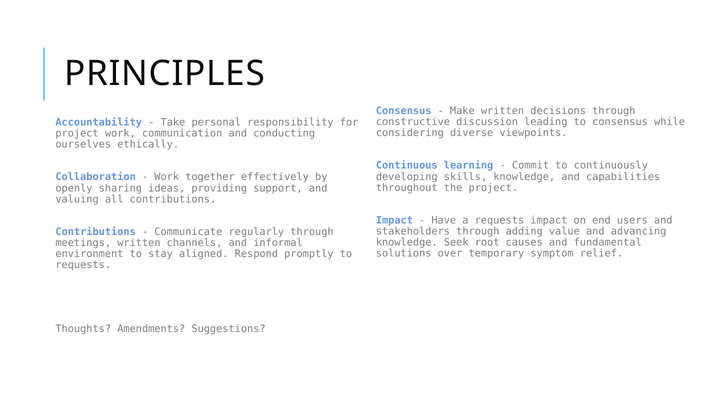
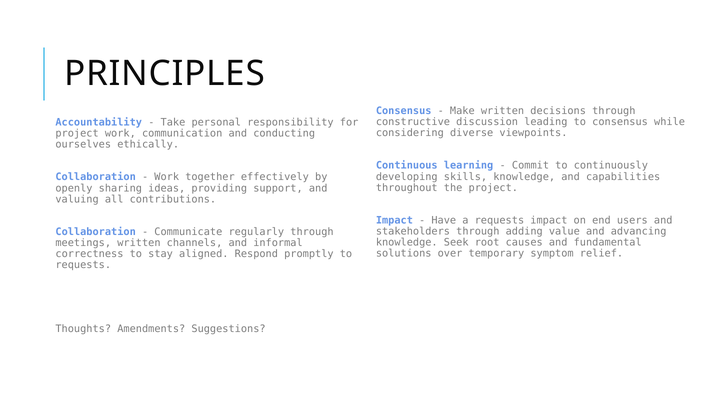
Contributions: Contributions -> Collaboration (96, 231)
environment: environment -> correctness (89, 254)
